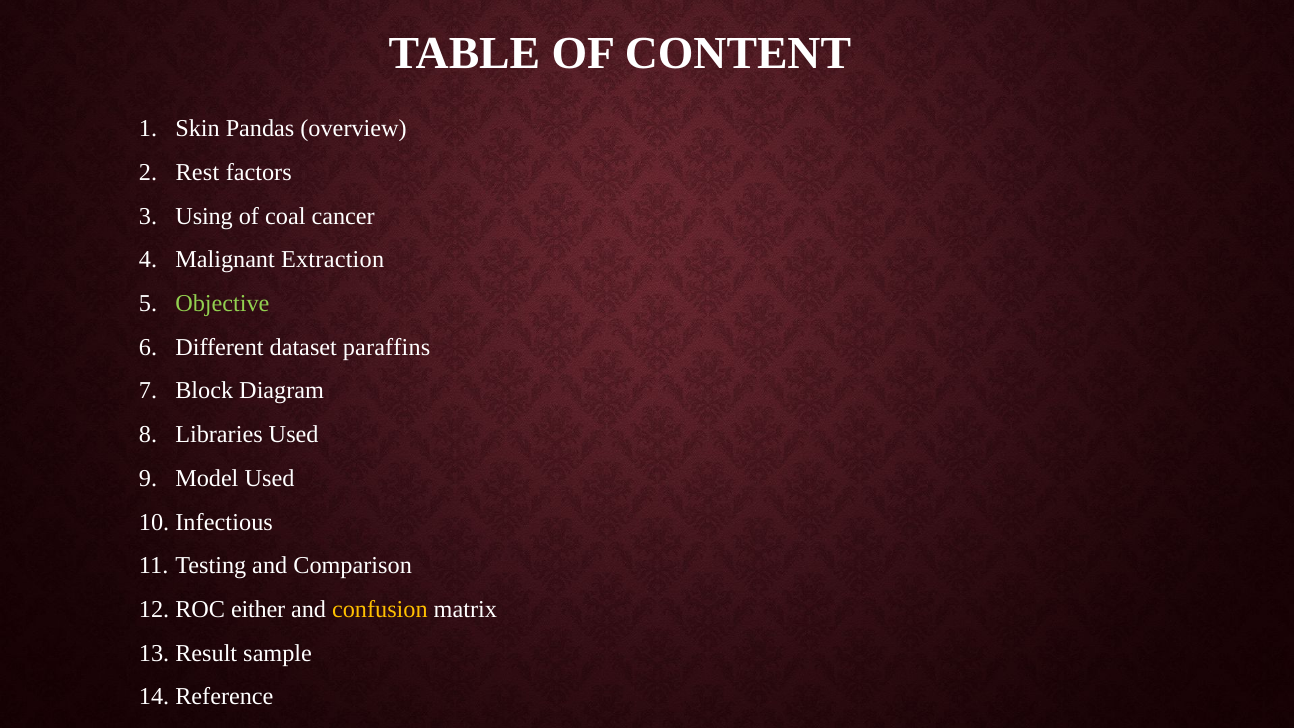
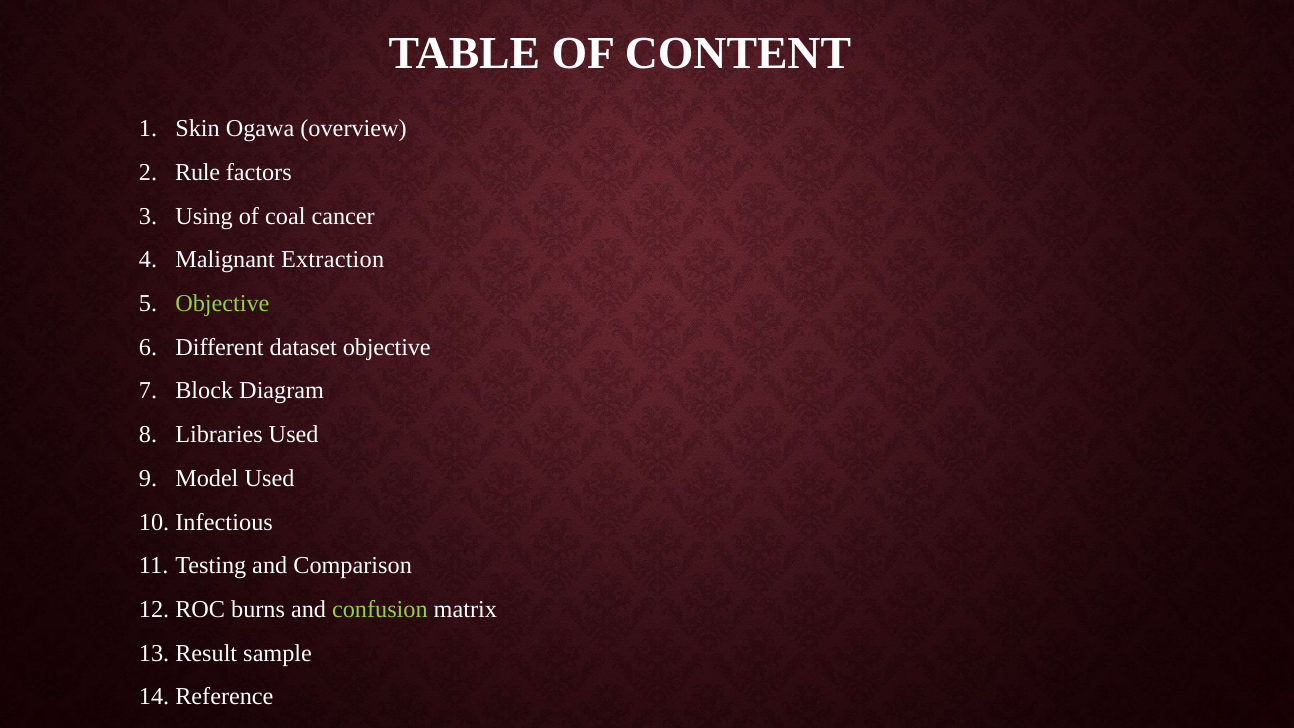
Pandas: Pandas -> Ogawa (260, 129)
Rest: Rest -> Rule (198, 173)
dataset paraffins: paraffins -> objective (387, 347)
either: either -> burns (258, 609)
confusion colour: yellow -> light green (380, 609)
